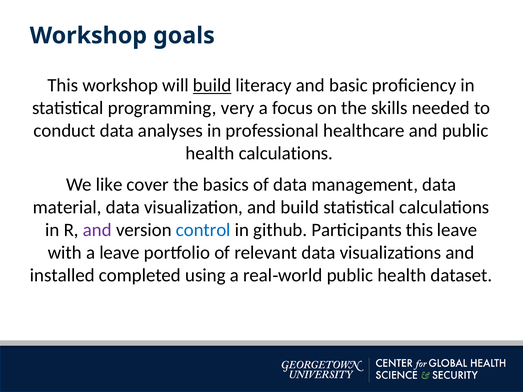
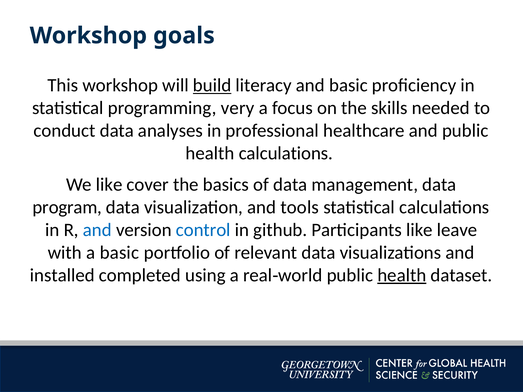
material: material -> program (67, 207)
and build: build -> tools (300, 207)
and colour: purple -> blue (97, 230)
Participants this: this -> like (419, 230)
a leave: leave -> basic (119, 253)
health underline: none -> present (402, 275)
